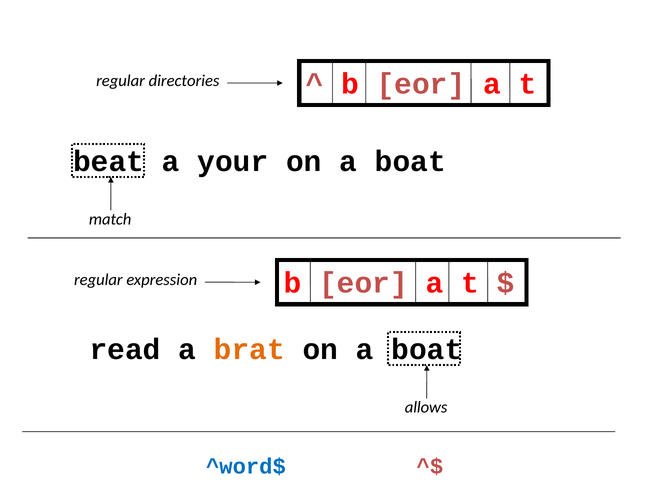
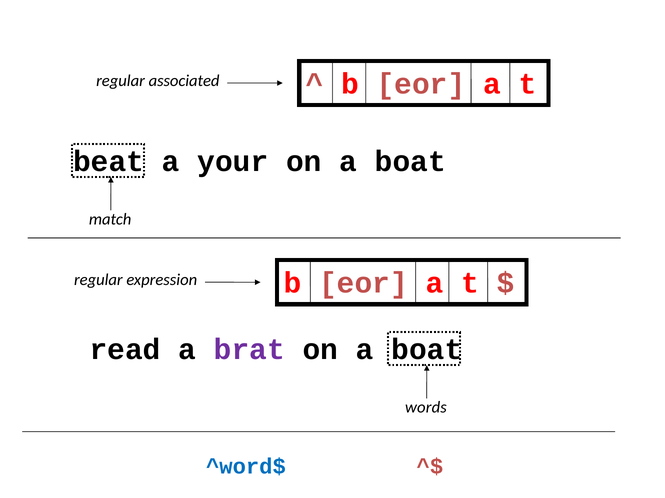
directories: directories -> associated (184, 81)
brat colour: orange -> purple (249, 350)
allows: allows -> words (426, 408)
